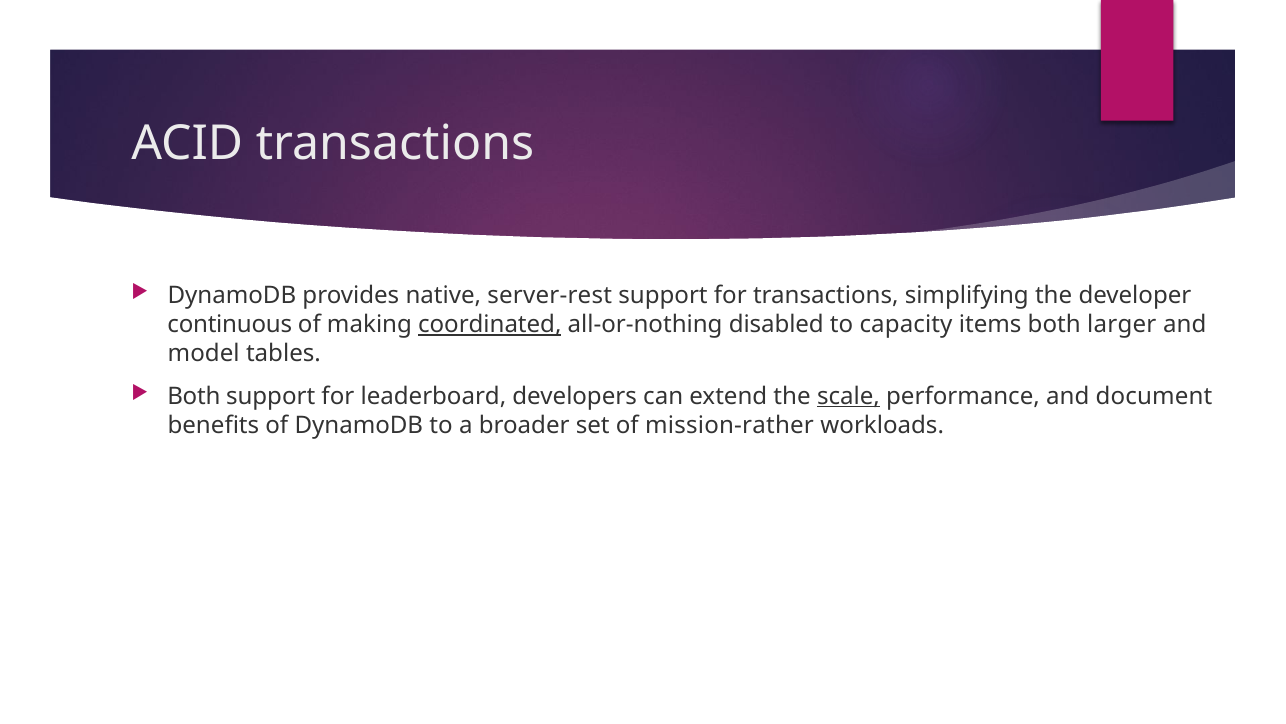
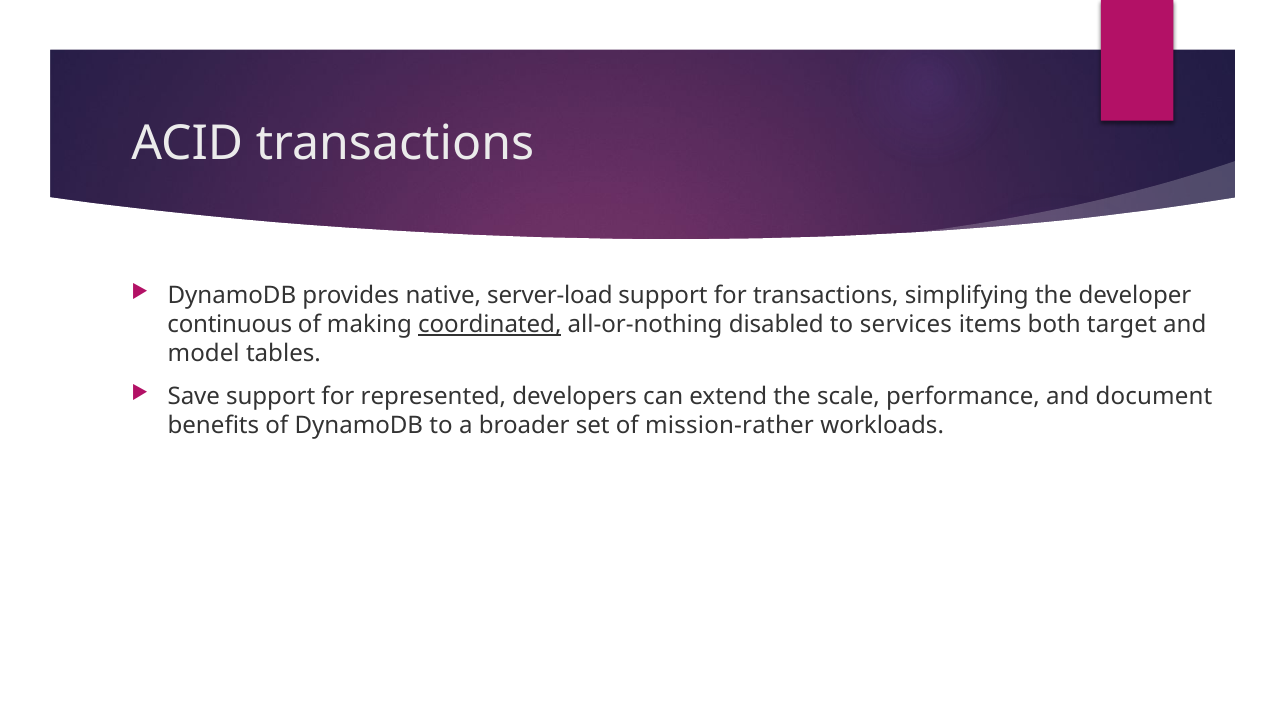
server-rest: server-rest -> server-load (550, 296)
capacity: capacity -> services (906, 325)
larger: larger -> target (1122, 325)
Both: Both -> Save (194, 396)
leaderboard: leaderboard -> represented (433, 396)
scale underline: present -> none (848, 396)
